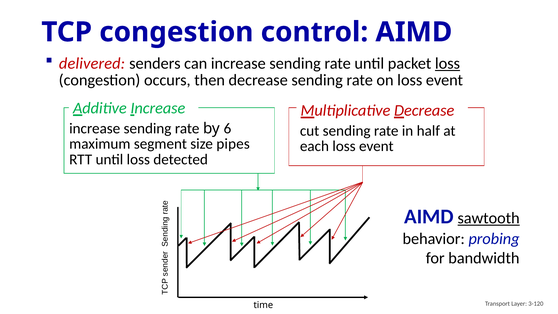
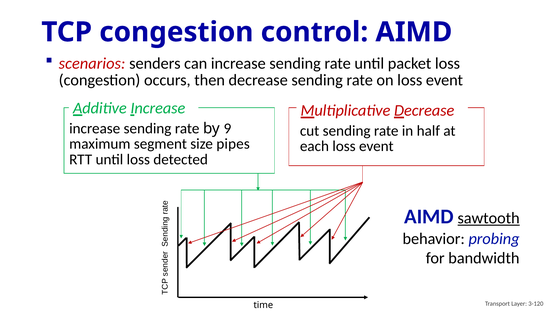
delivered: delivered -> scenarios (92, 63)
loss underline: present -> none (447, 63)
6: 6 -> 9 (227, 129)
